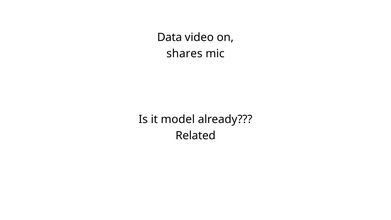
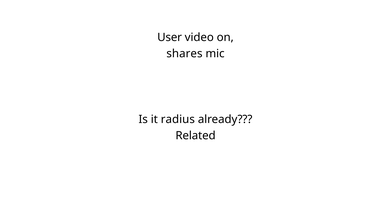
Data: Data -> User (170, 37)
model: model -> radius (178, 119)
